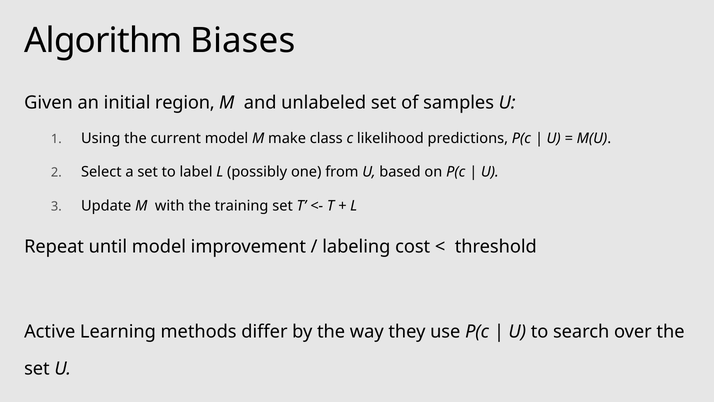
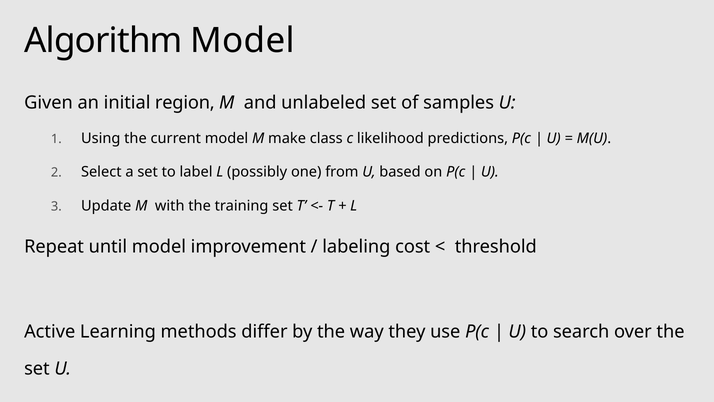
Algorithm Biases: Biases -> Model (243, 41)
